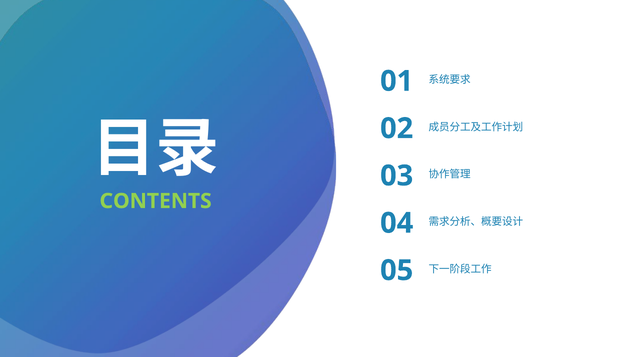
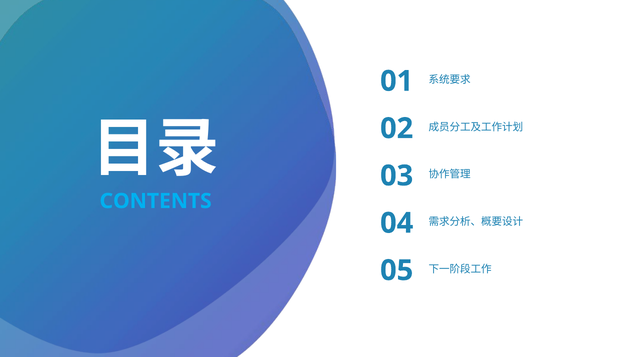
CONTENTS colour: light green -> light blue (156, 201)
